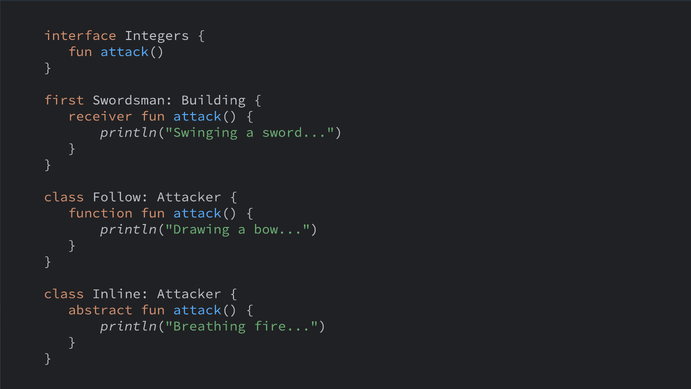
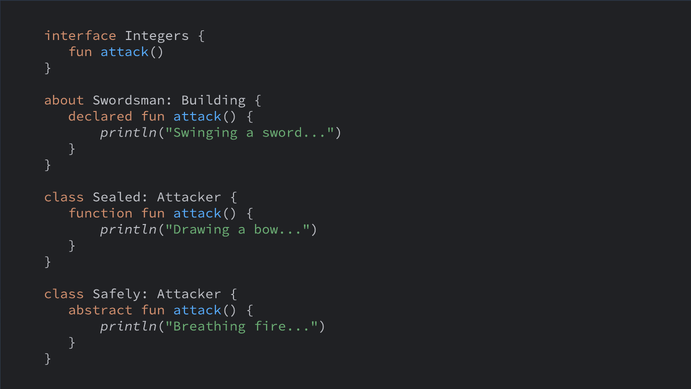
first: first -> about (64, 100)
receiver: receiver -> declared (100, 116)
Follow: Follow -> Sealed (121, 197)
Inline: Inline -> Safely (121, 294)
